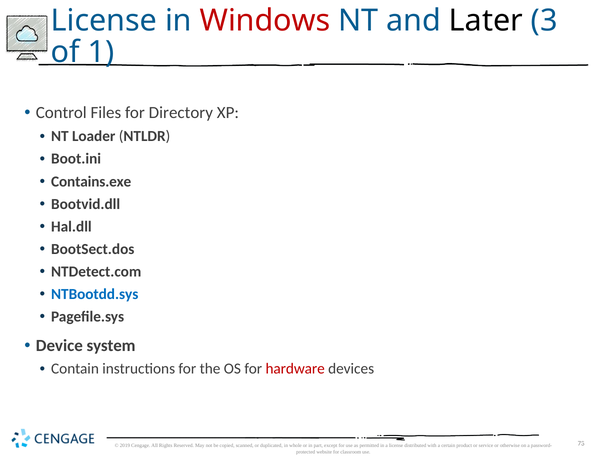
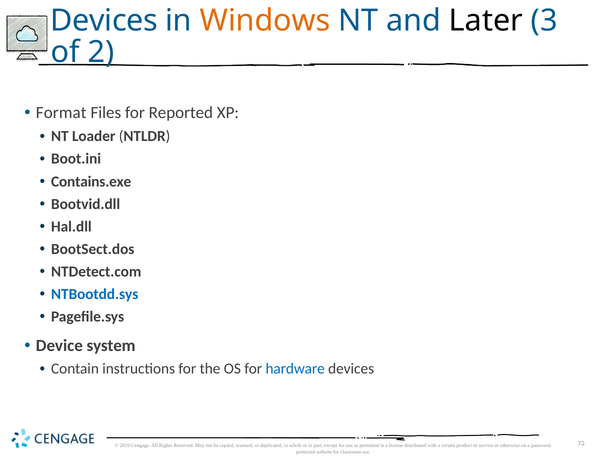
License: License -> Devices (104, 21)
Windows colour: red -> orange (265, 21)
1: 1 -> 2 (101, 52)
Control: Control -> Format (61, 113)
Directory: Directory -> Reported (181, 113)
hardware colour: red -> blue (295, 368)
